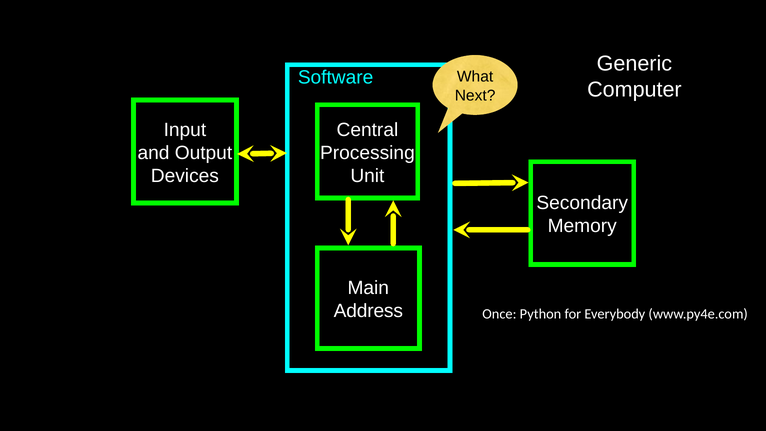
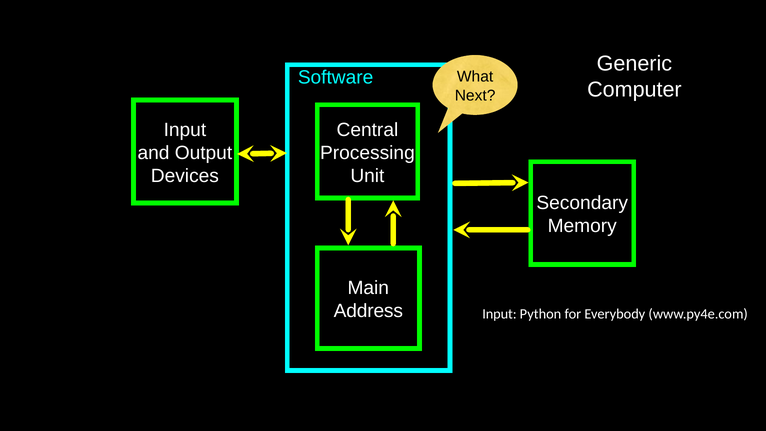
Once: Once -> Input (499, 314)
